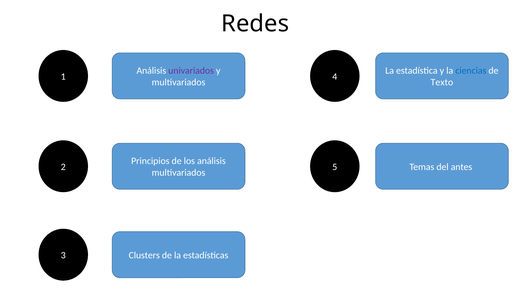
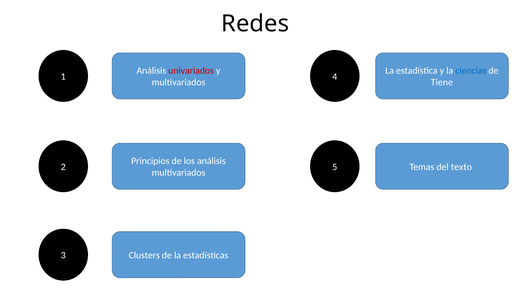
univariados colour: purple -> red (191, 71)
Texto: Texto -> Tiene (442, 83)
antes: antes -> texto (461, 167)
